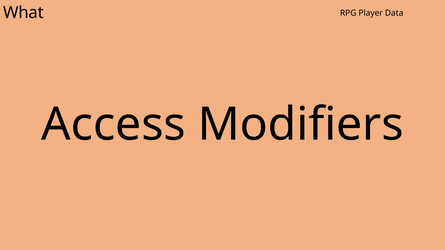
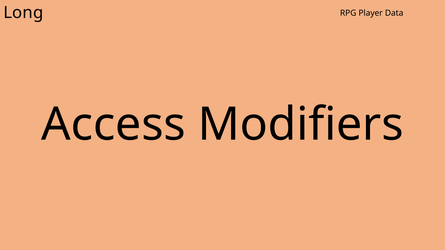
What: What -> Long (23, 13)
